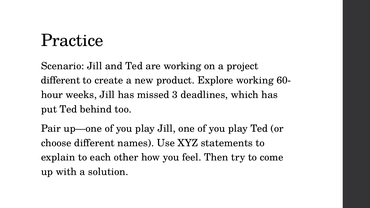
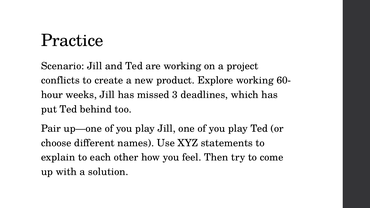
different: different -> conflicts (60, 80)
